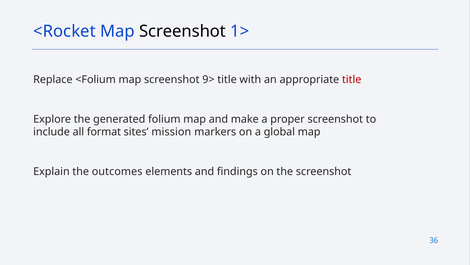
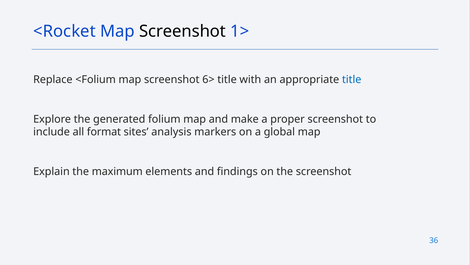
9>: 9> -> 6> (208, 79)
title colour: red -> blue (352, 79)
mission: mission -> analysis (171, 132)
outcomes: outcomes -> maximum (117, 171)
